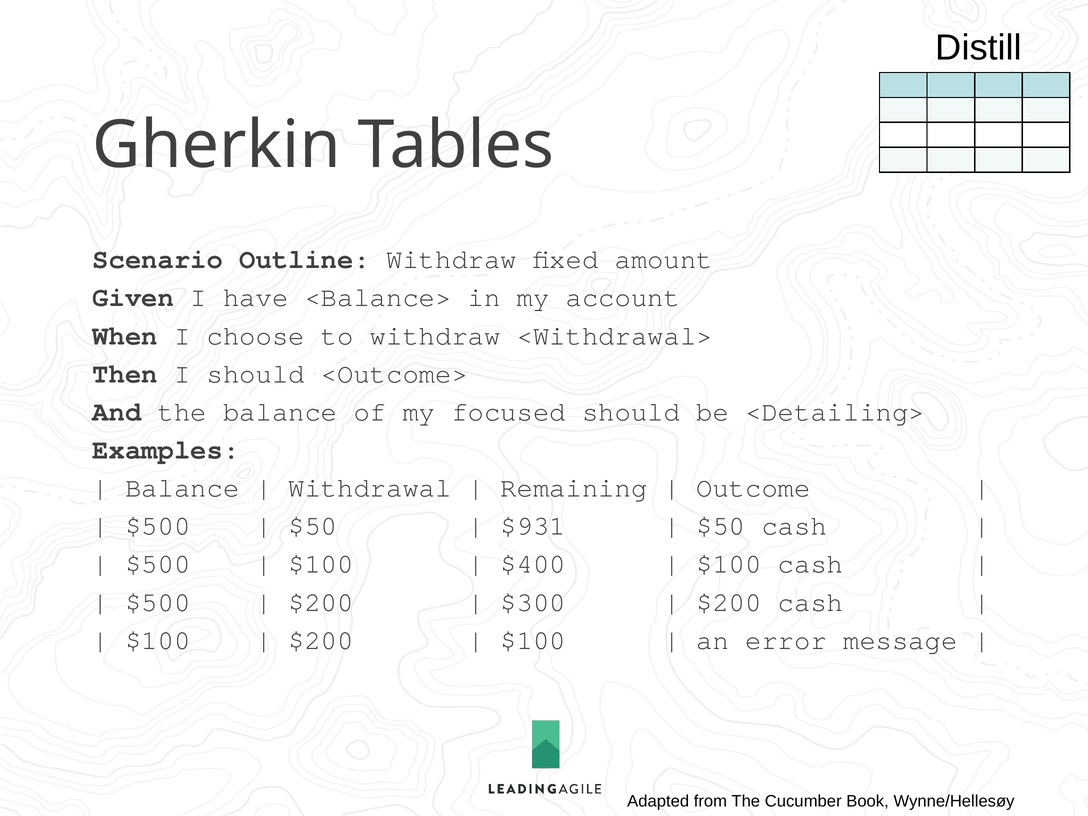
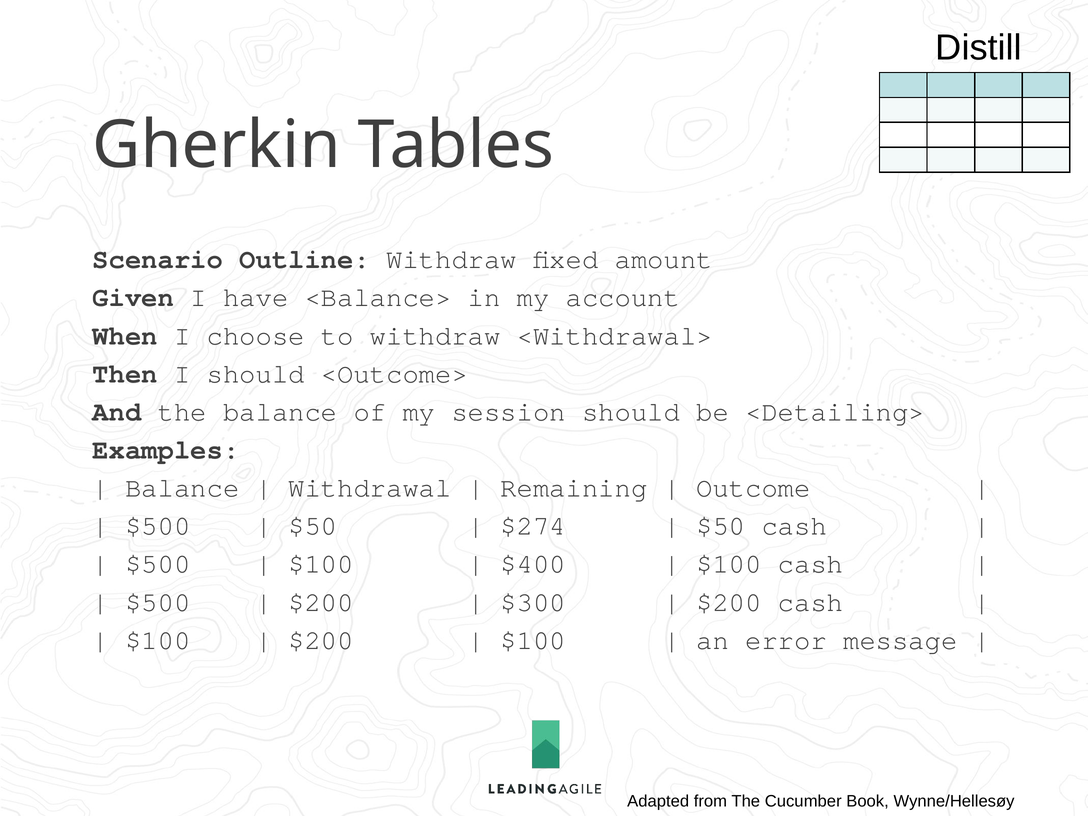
focused: focused -> session (509, 412)
$931: $931 -> $274 (533, 526)
